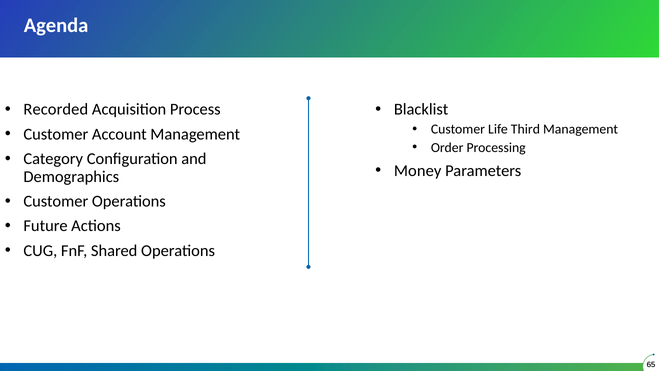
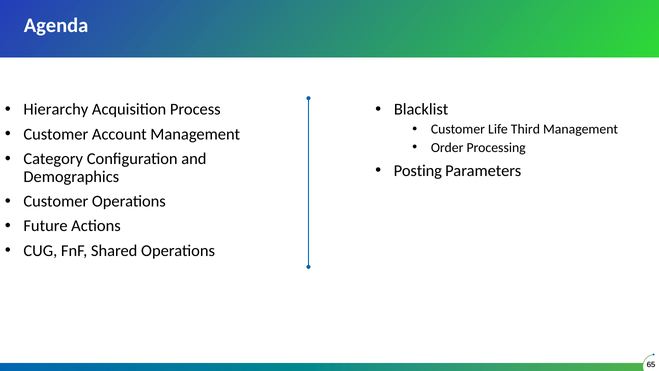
Recorded: Recorded -> Hierarchy (56, 109)
Money: Money -> Posting (418, 171)
